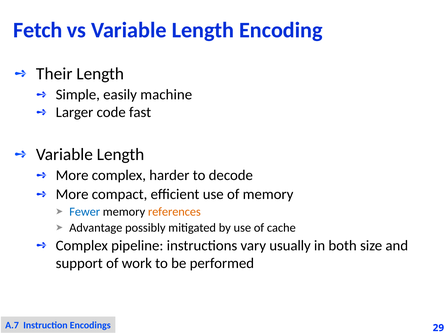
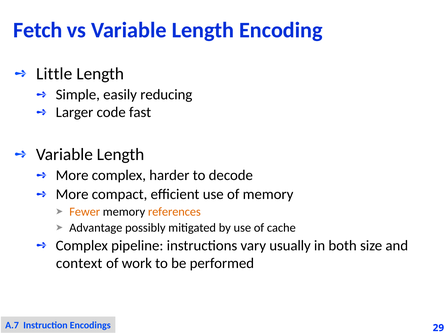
Their: Their -> Little (54, 74)
machine: machine -> reducing (166, 95)
Fewer colour: blue -> orange (85, 212)
support: support -> context (79, 263)
